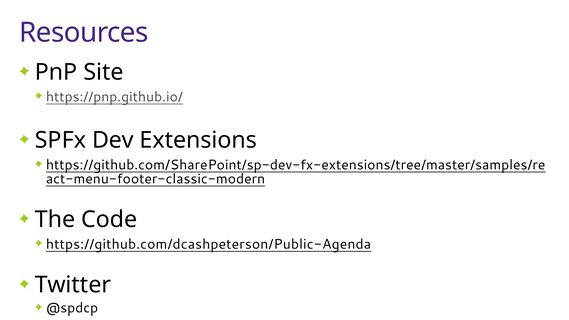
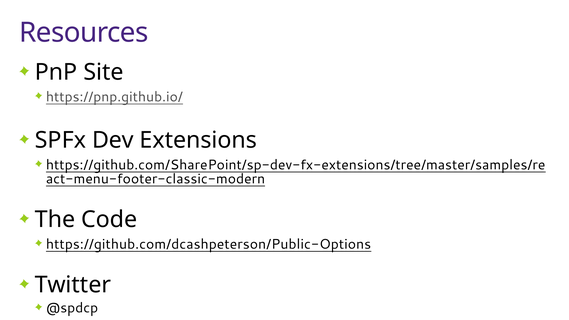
https://github.com/dcashpeterson/Public-Agenda: https://github.com/dcashpeterson/Public-Agenda -> https://github.com/dcashpeterson/Public-Options (209, 244)
